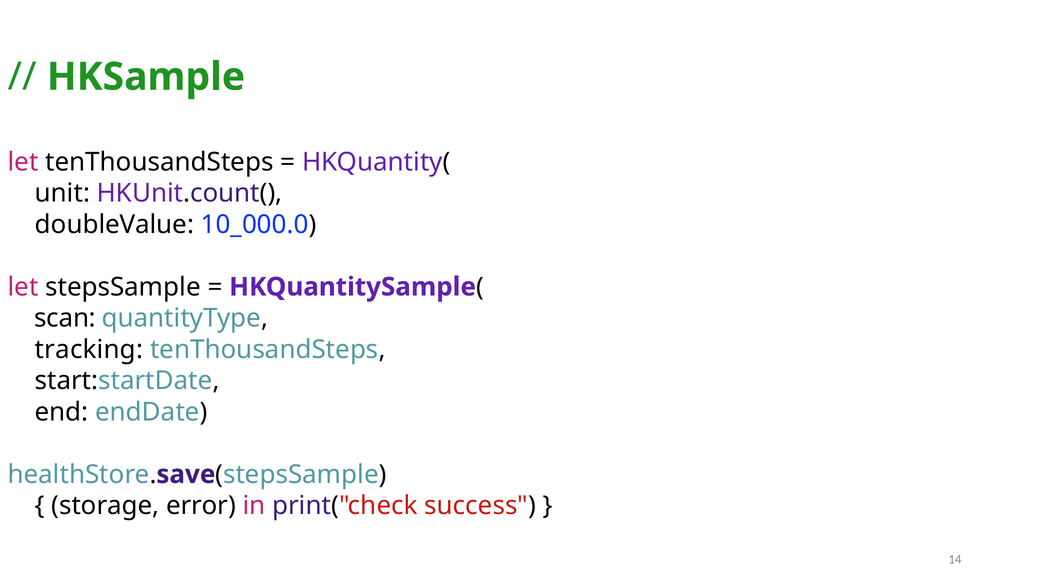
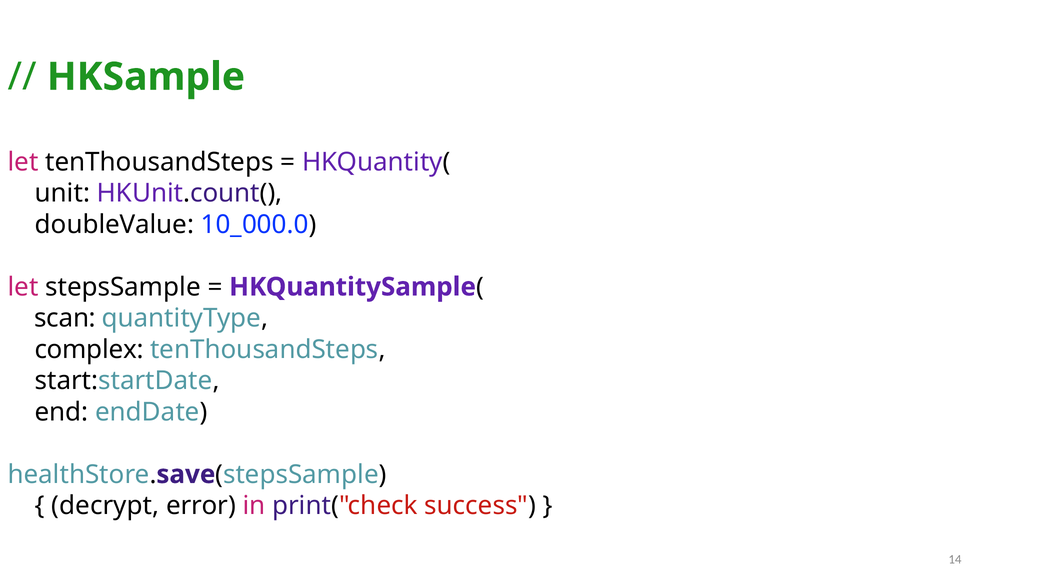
tracking: tracking -> complex (89, 349)
storage: storage -> decrypt (105, 505)
